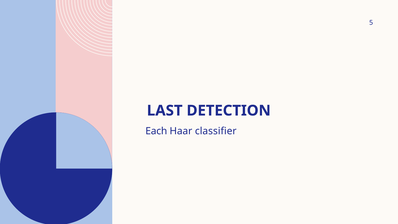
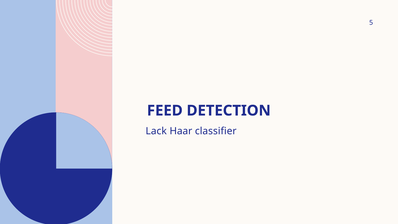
LAST: LAST -> FEED (165, 111)
Each: Each -> Lack (156, 131)
